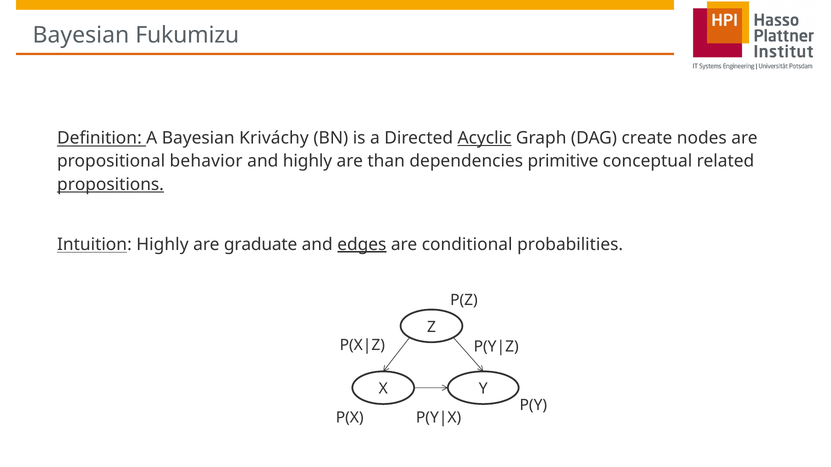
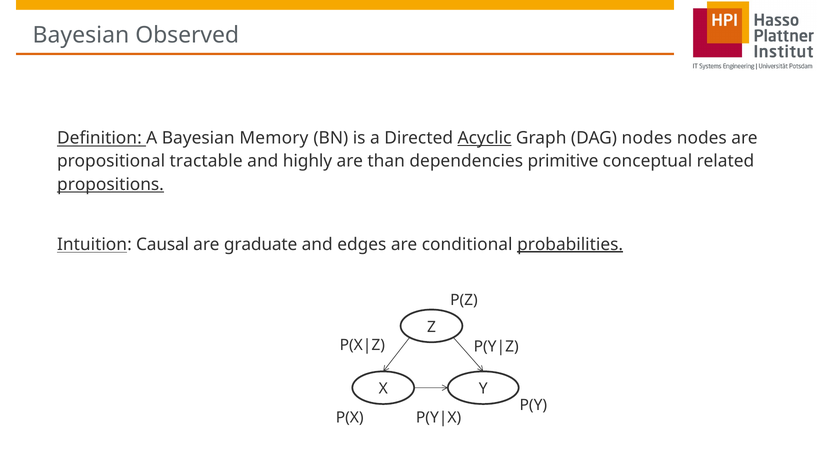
Fukumizu: Fukumizu -> Observed (187, 35)
Kriváchy: Kriváchy -> Memory (274, 138)
DAG create: create -> nodes (647, 138)
behavior: behavior -> tractable (206, 161)
Intuition Highly: Highly -> Causal (163, 245)
edges underline: present -> none (362, 245)
probabilities underline: none -> present (570, 245)
